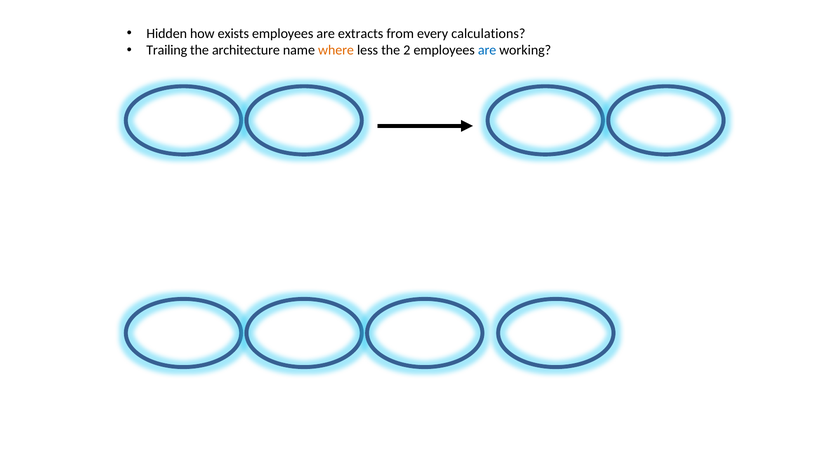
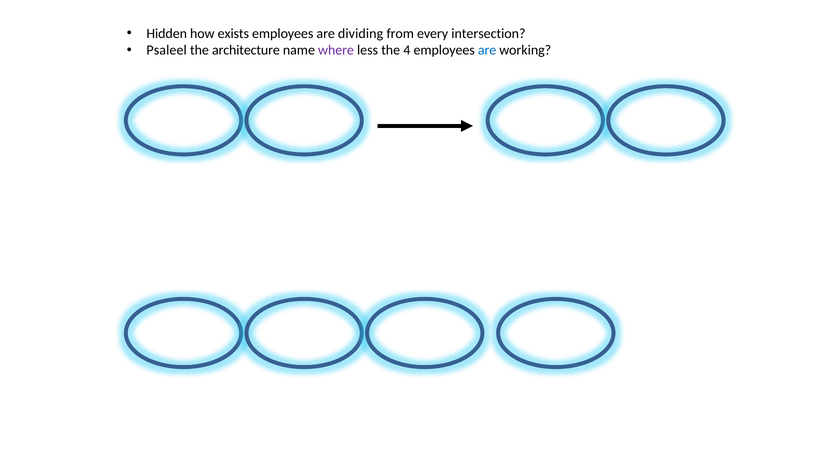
extracts: extracts -> dividing (361, 33)
calculations: calculations -> intersection (488, 33)
Trailing: Trailing -> Psaleel (167, 50)
where colour: orange -> purple (336, 50)
2: 2 -> 4 (407, 50)
